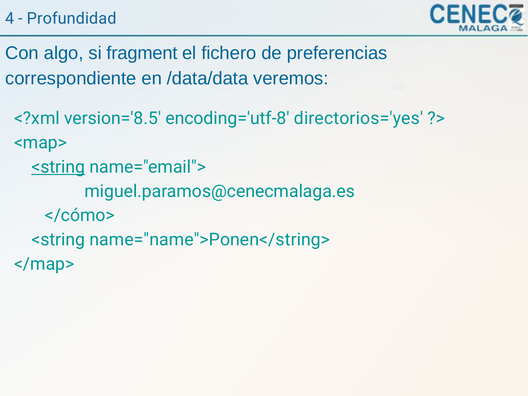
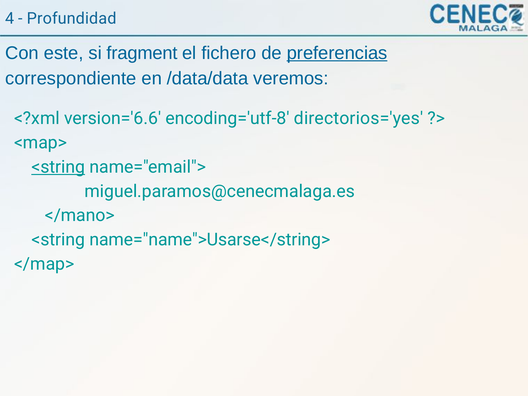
algo: algo -> este (64, 53)
preferencias underline: none -> present (337, 53)
version='8.5: version='8.5 -> version='6.6 (113, 118)
</cómo>: </cómo> -> </mano> (80, 216)
name="name">Ponen</string>: name="name">Ponen</string> -> name="name">Usarse</string> (210, 240)
